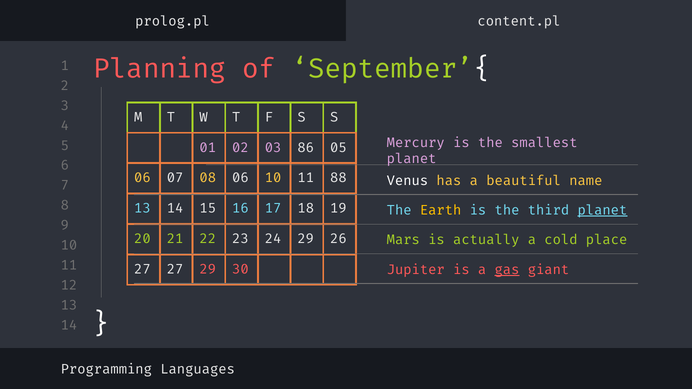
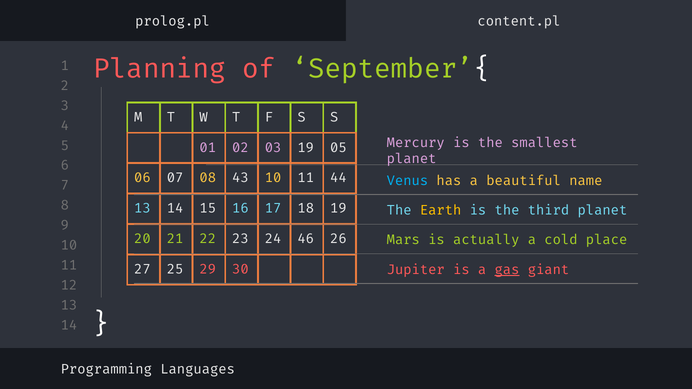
03 86: 86 -> 19 (306, 148)
08 06: 06 -> 43 (240, 178)
88: 88 -> 44 (338, 178)
Venus colour: white -> light blue (407, 181)
planet underline: present -> none (602, 210)
24 29: 29 -> 46 (306, 239)
27 27: 27 -> 25 (175, 269)
